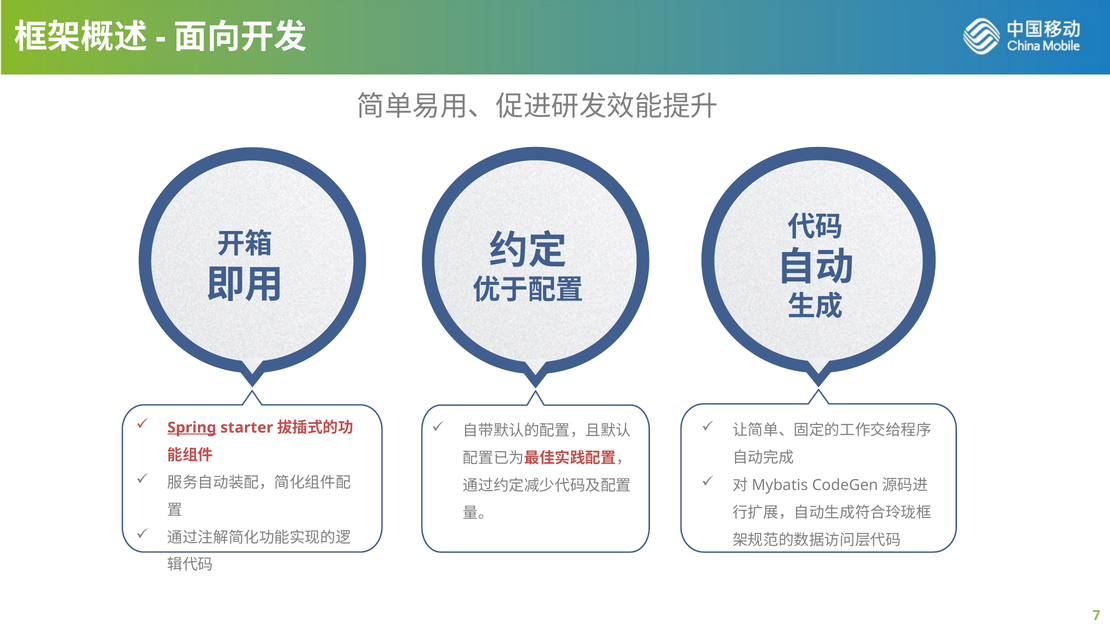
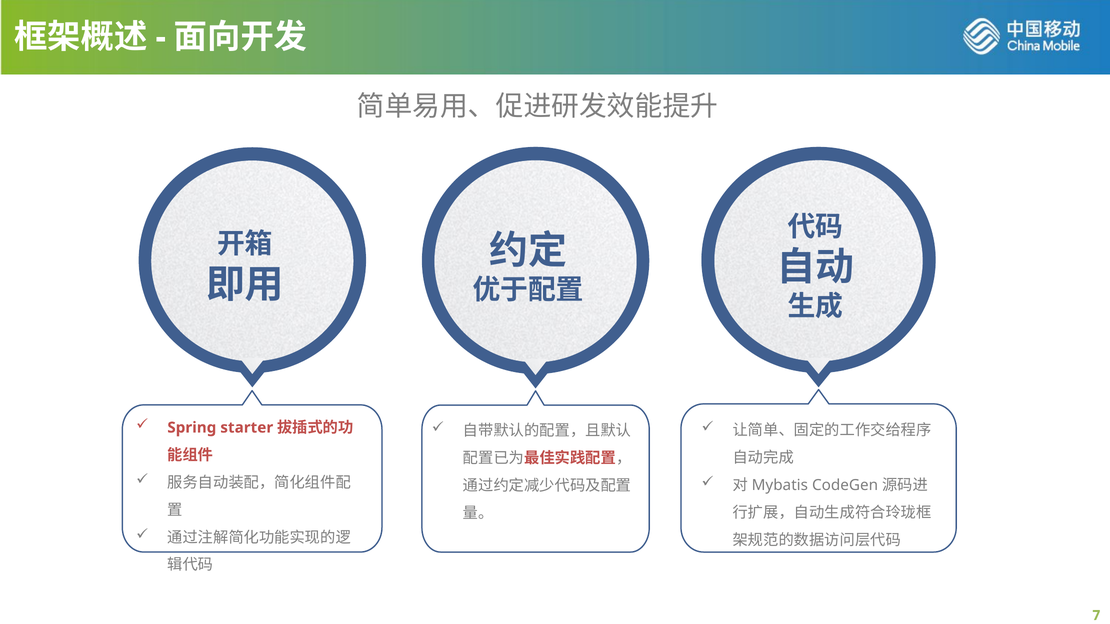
Spring underline: present -> none (192, 428)
